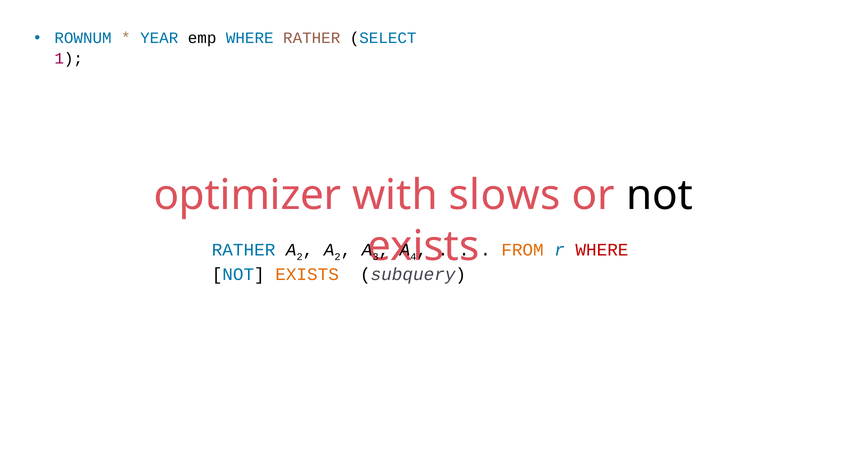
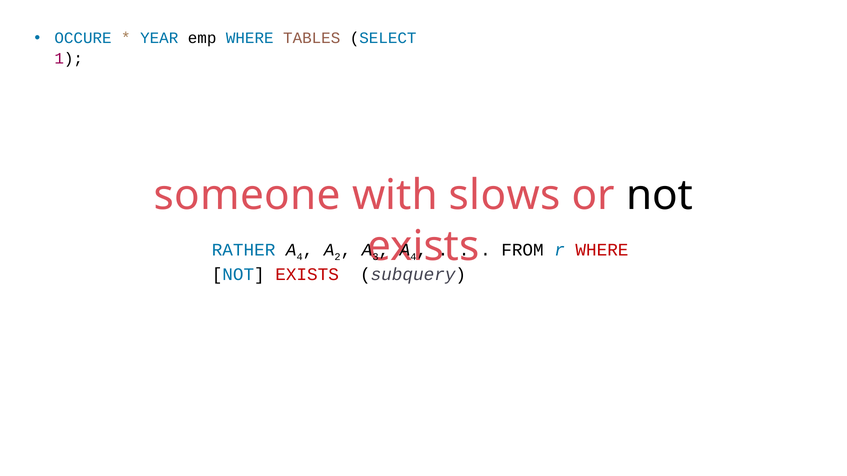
ROWNUM: ROWNUM -> OCCURE (83, 38)
WHERE RATHER: RATHER -> TABLES (312, 38)
optimizer: optimizer -> someone (247, 196)
2: 2 -> 4 (300, 257)
FROM colour: orange -> black (522, 250)
EXISTS colour: orange -> red (307, 274)
